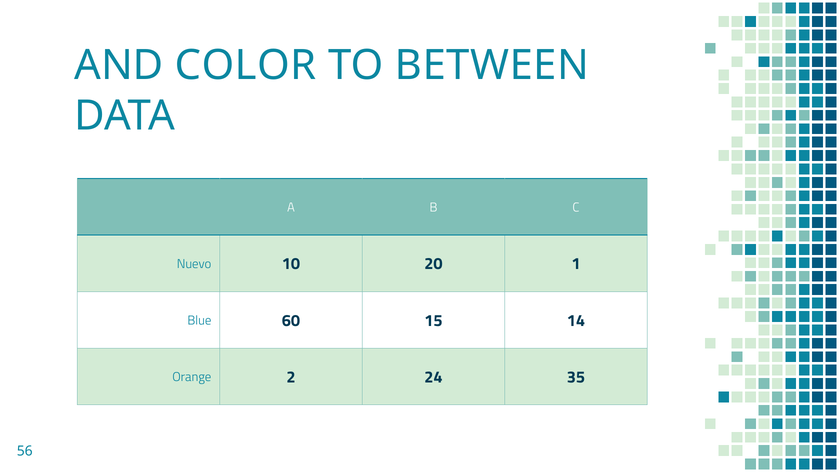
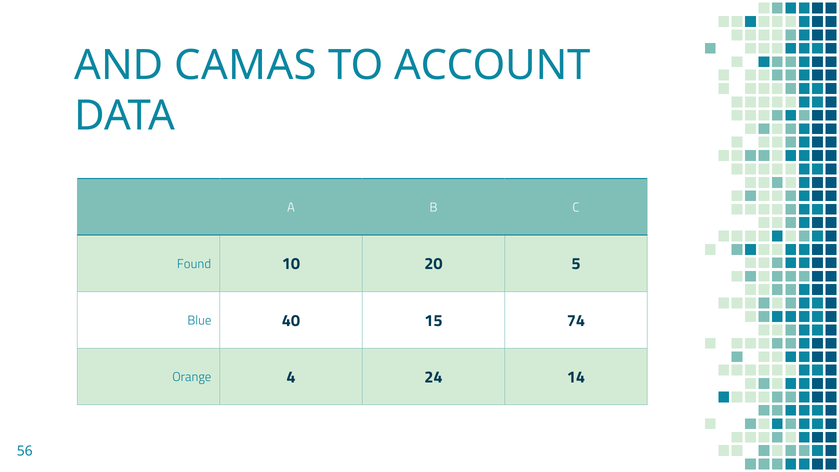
COLOR: COLOR -> CAMAS (246, 66)
BETWEEN: BETWEEN -> ACCOUNT (492, 66)
Nuevo: Nuevo -> Found (194, 264)
1: 1 -> 5 (576, 264)
60: 60 -> 40 (291, 321)
14: 14 -> 74 (576, 321)
2: 2 -> 4 (291, 377)
35: 35 -> 14 (576, 377)
